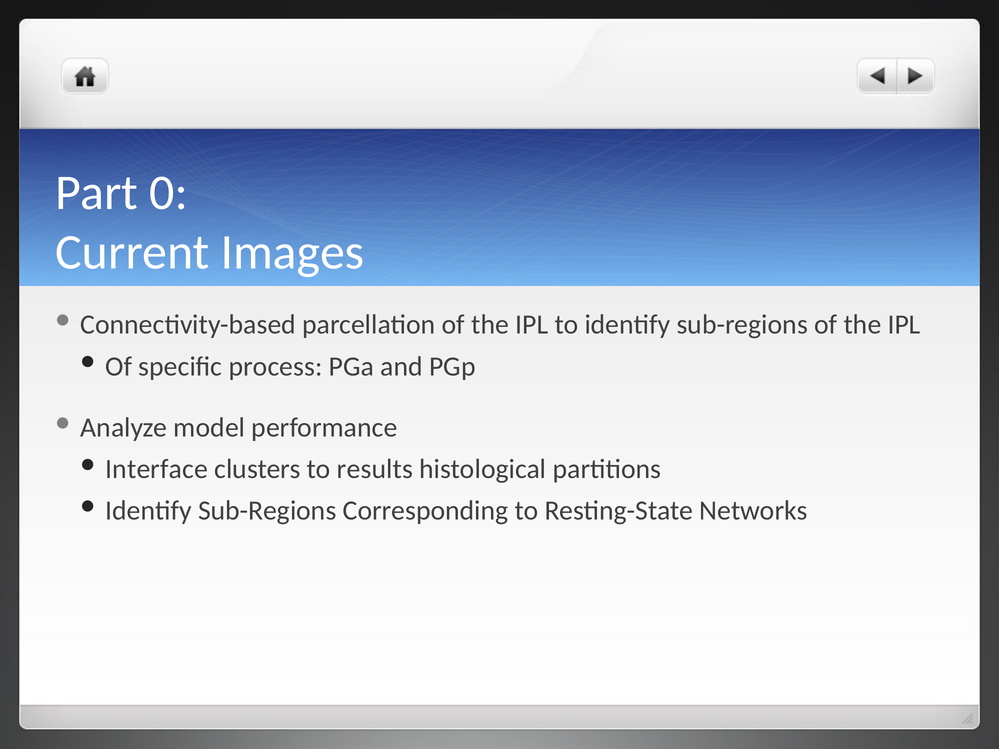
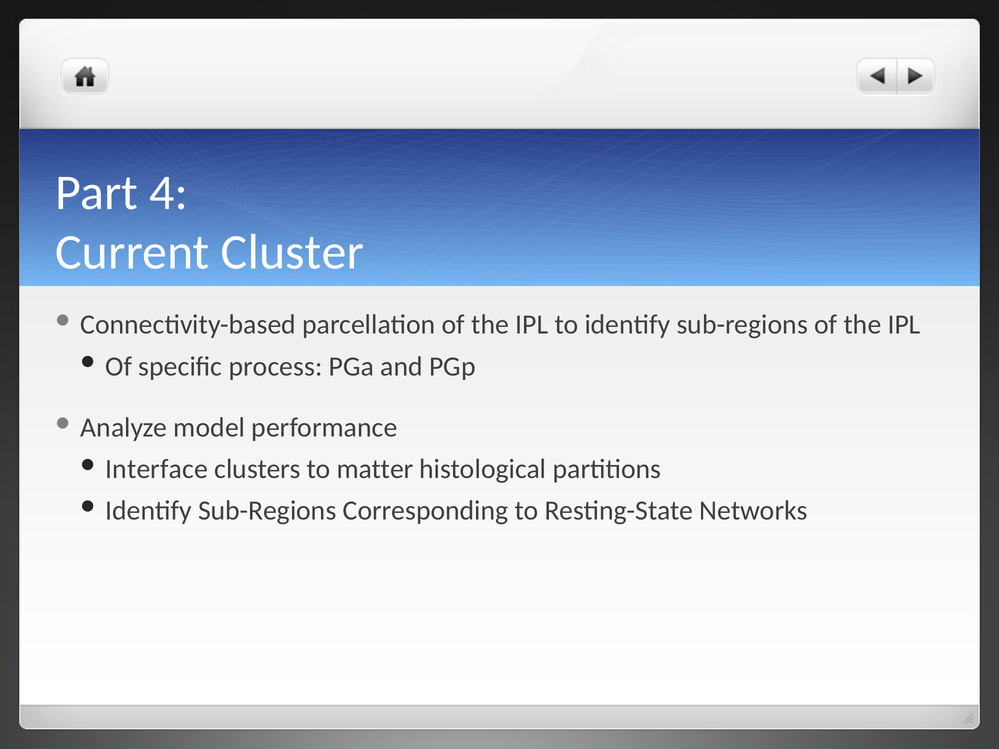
0: 0 -> 4 (169, 193)
Images: Images -> Cluster (292, 253)
results: results -> matter (375, 469)
